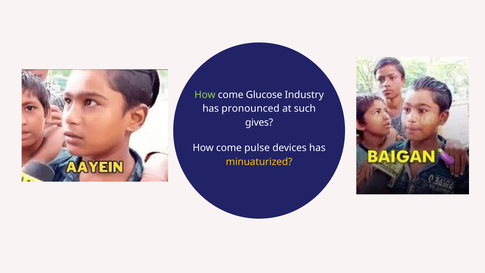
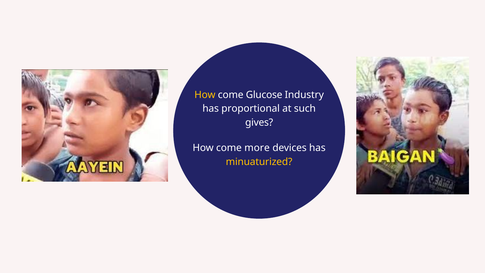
How colour: light green -> yellow (205, 95)
pronounced: pronounced -> proportional (251, 109)
pulse: pulse -> more (257, 148)
